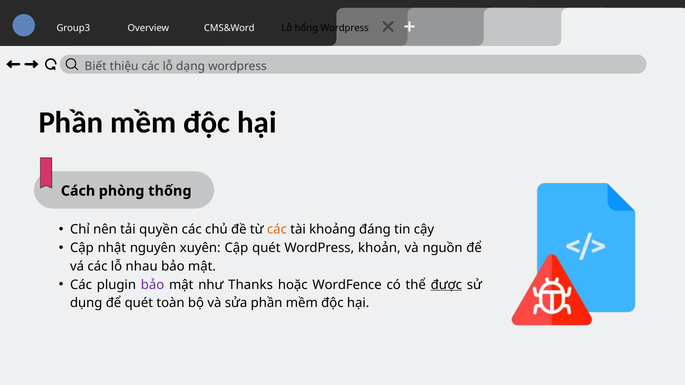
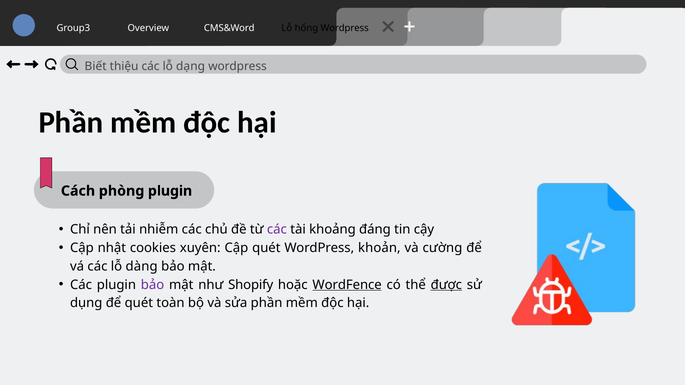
phòng thống: thống -> plugin (170, 191)
quyền: quyền -> nhiễm (159, 230)
các colour: orange -> purple (277, 230)
nguyên: nguyên -> cookies (153, 248)
nguồn: nguồn -> cường (442, 248)
nhau: nhau -> dàng (142, 267)
Thanks: Thanks -> Shopify (251, 285)
WordFence underline: none -> present (347, 285)
